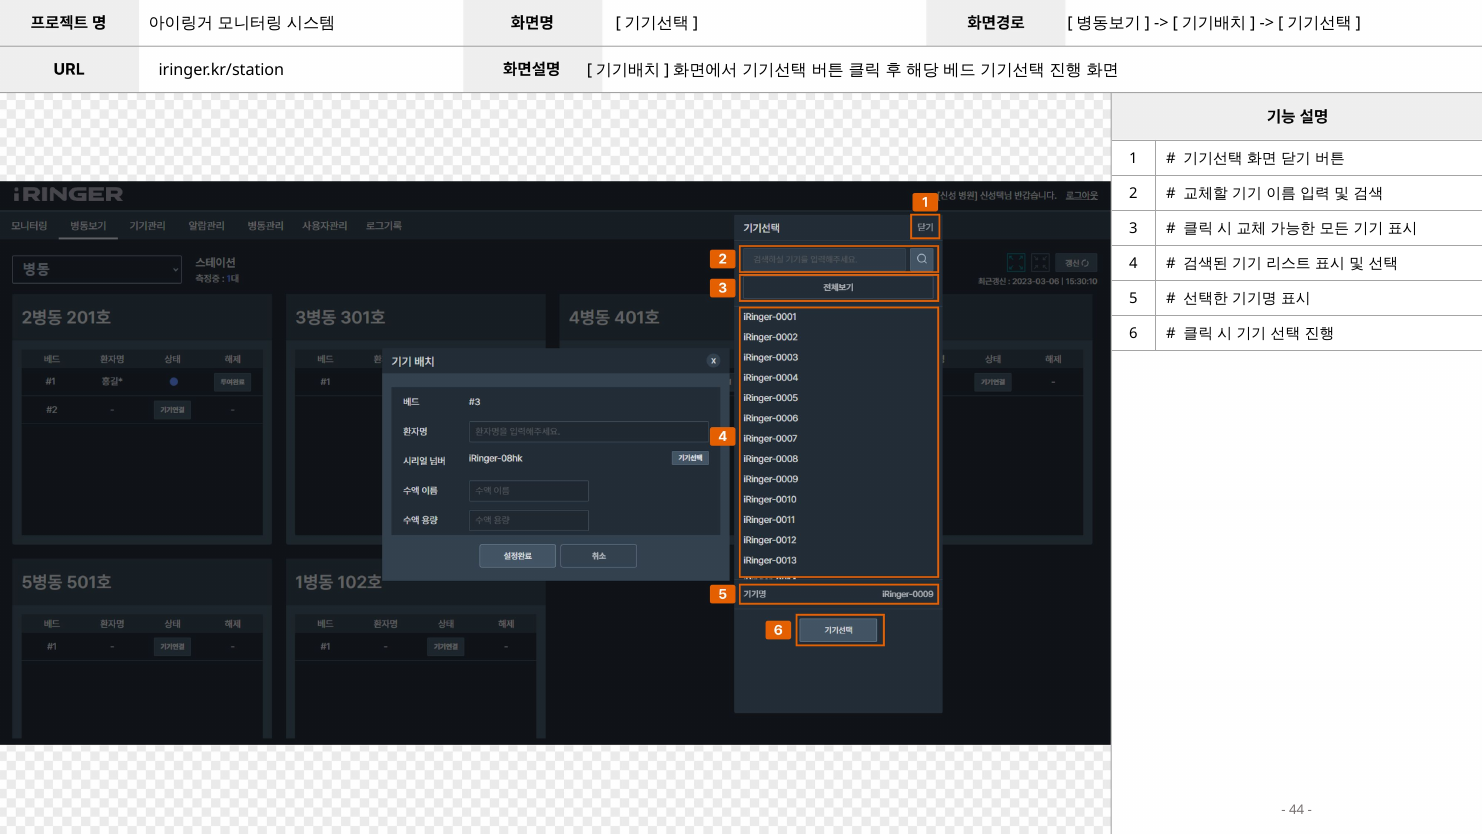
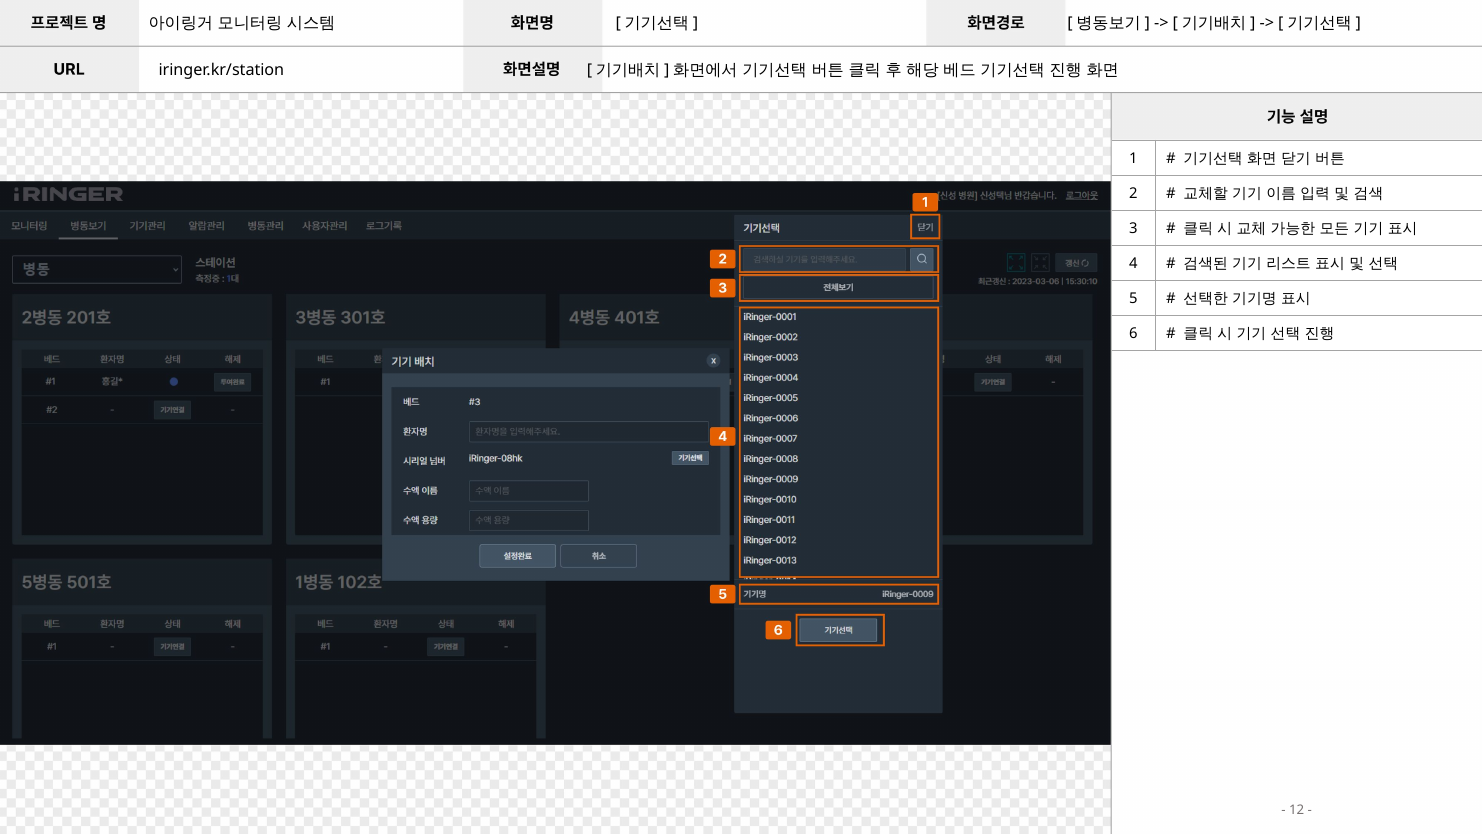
44: 44 -> 12 (1297, 809)
